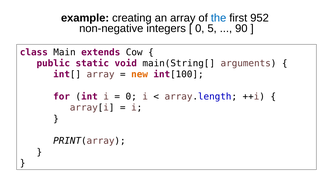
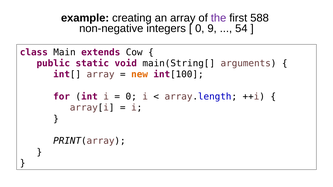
the colour: blue -> purple (219, 18)
952: 952 -> 588 (260, 18)
5: 5 -> 9 (212, 29)
90: 90 -> 54 (241, 29)
